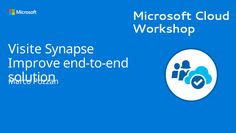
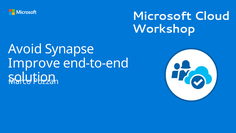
Visite: Visite -> Avoid (25, 49)
